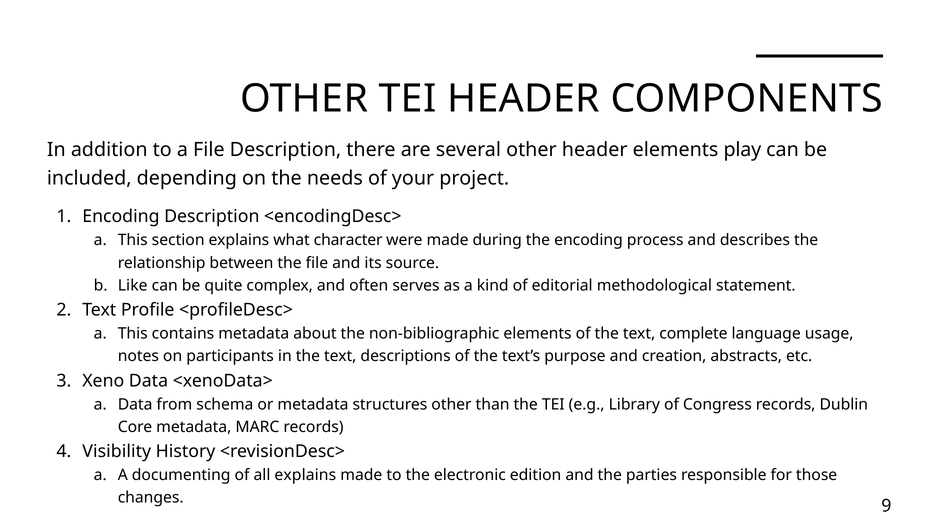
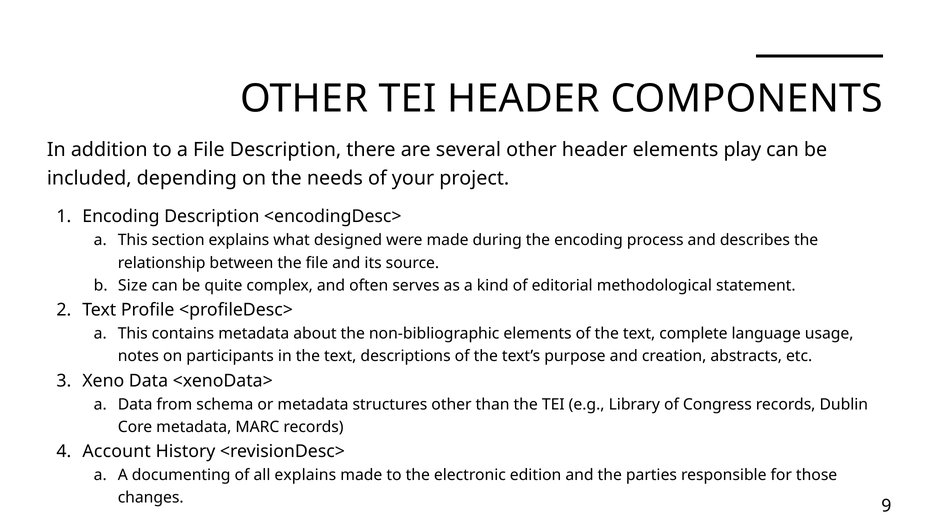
character: character -> designed (348, 241)
Like: Like -> Size (133, 286)
Visibility: Visibility -> Account (117, 452)
